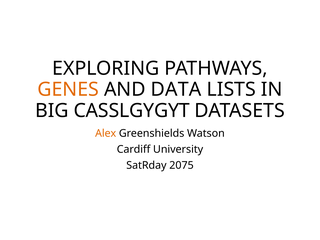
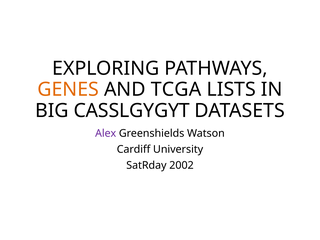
DATA: DATA -> TCGA (176, 89)
Alex colour: orange -> purple (106, 133)
2075: 2075 -> 2002 (182, 165)
